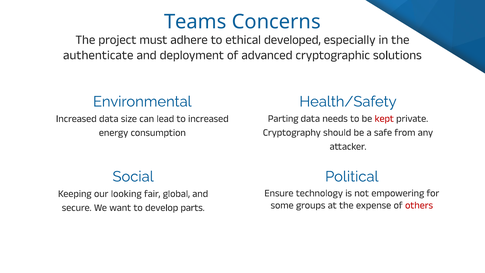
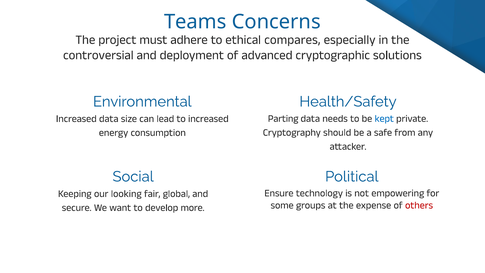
developed: developed -> compares (292, 40)
authenticate: authenticate -> controversial (98, 55)
kept colour: red -> blue (384, 118)
parts: parts -> more (193, 207)
